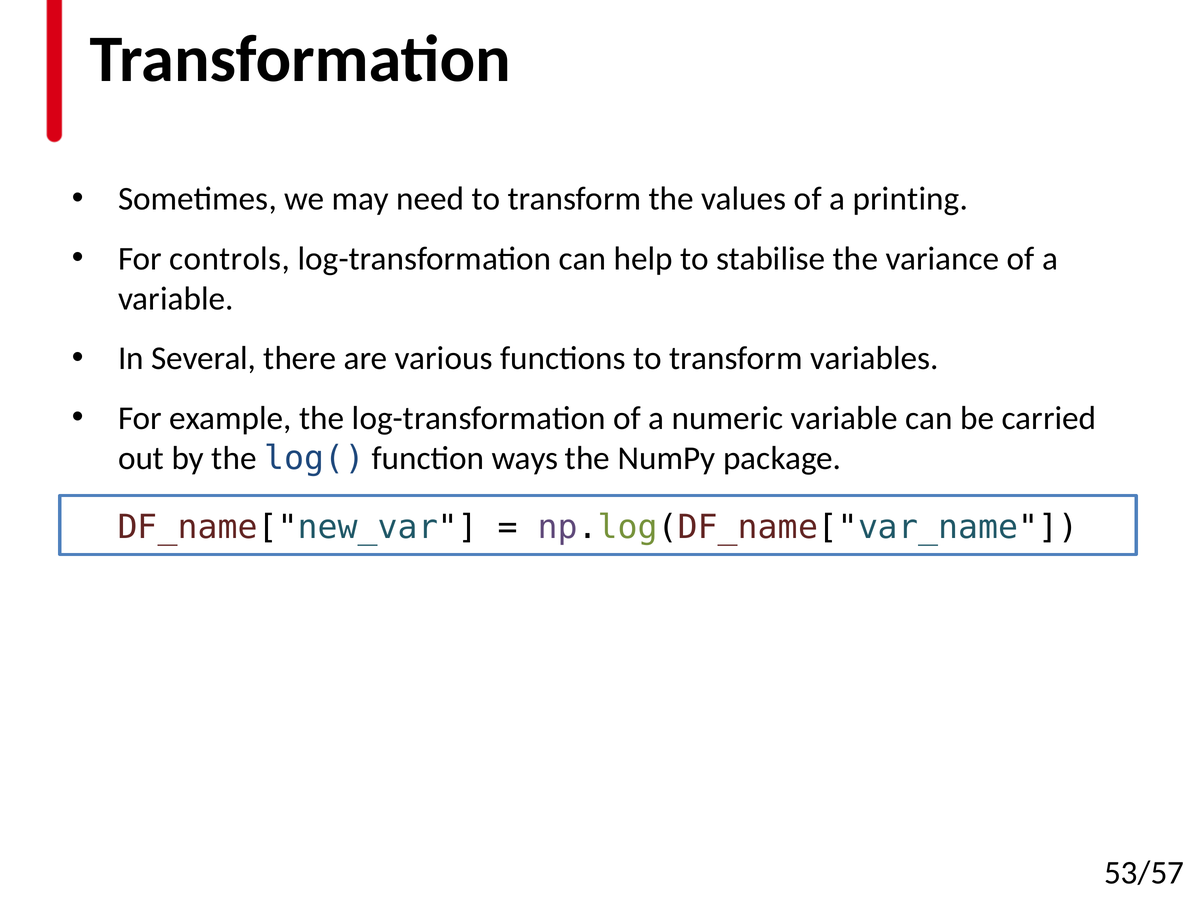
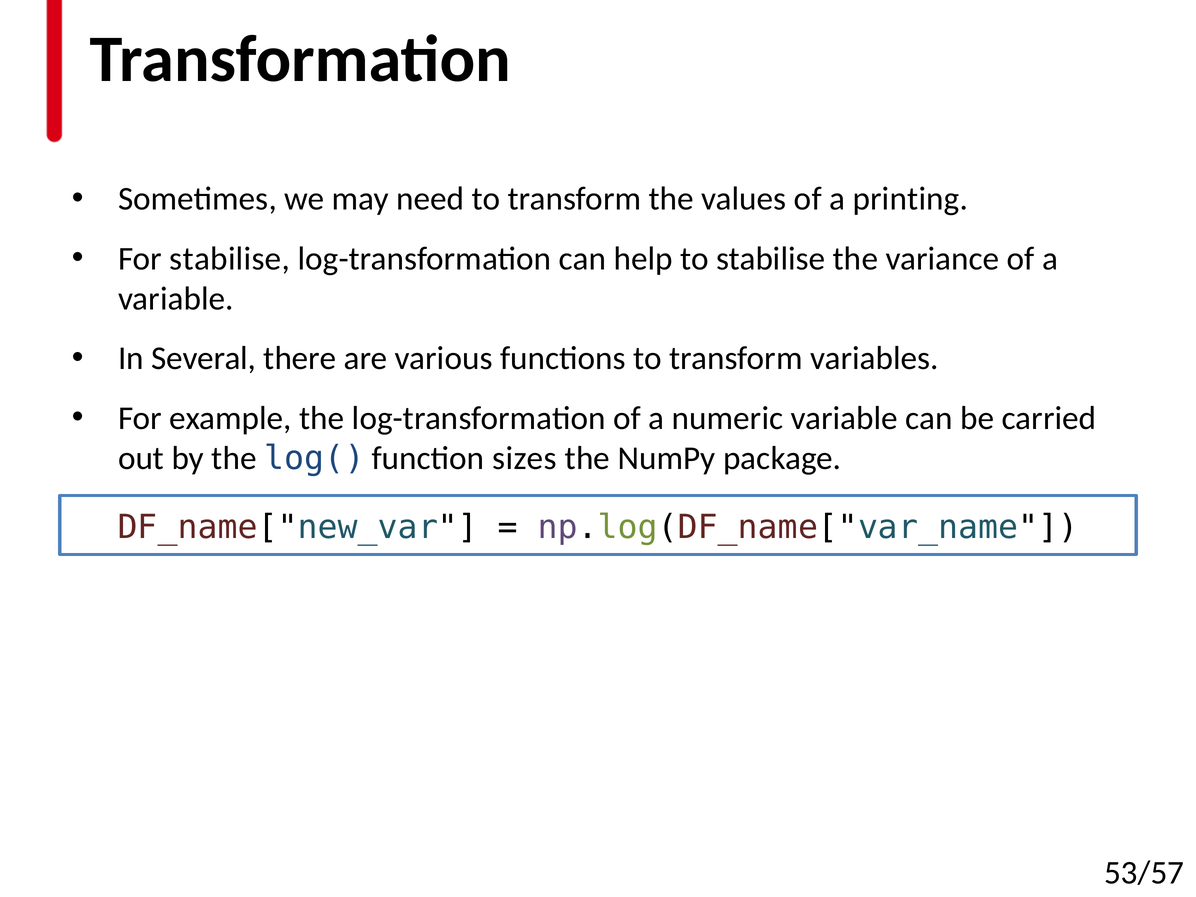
For controls: controls -> stabilise (230, 259)
ways: ways -> sizes (525, 458)
